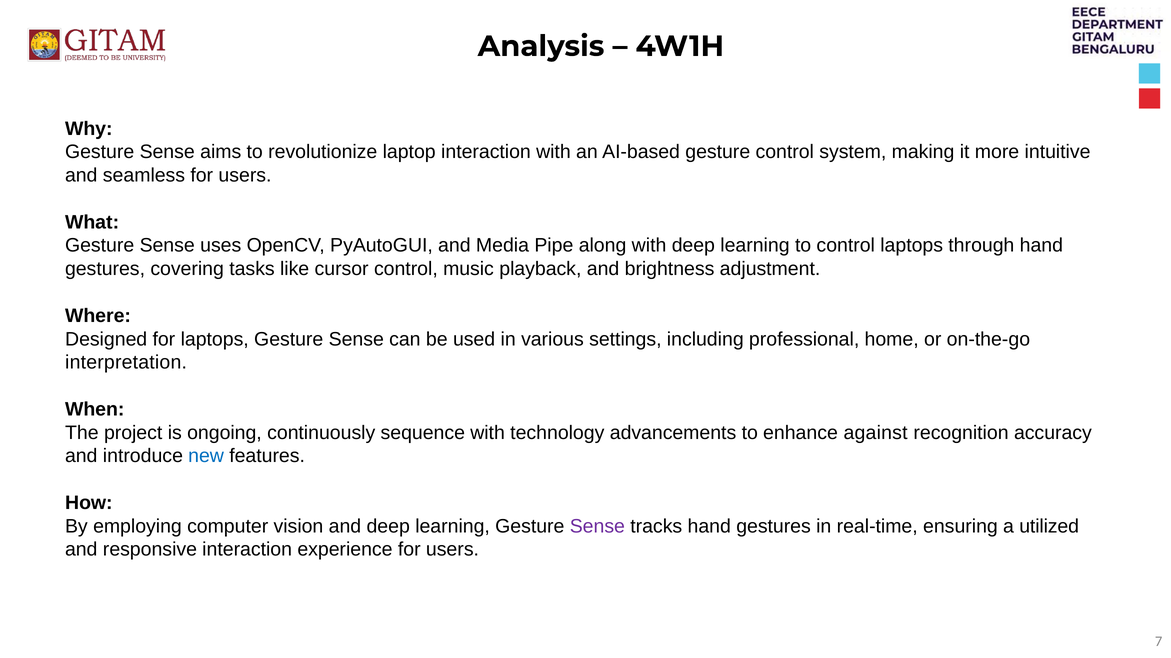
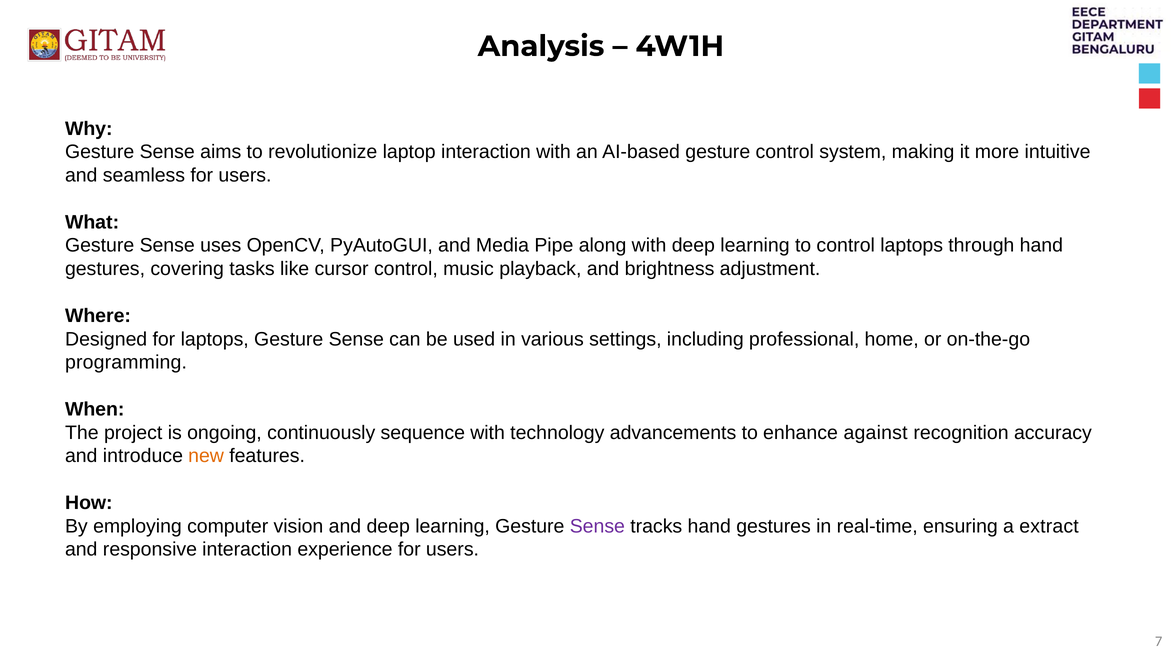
interpretation: interpretation -> programming (126, 363)
new colour: blue -> orange (206, 456)
utilized: utilized -> extract (1049, 527)
